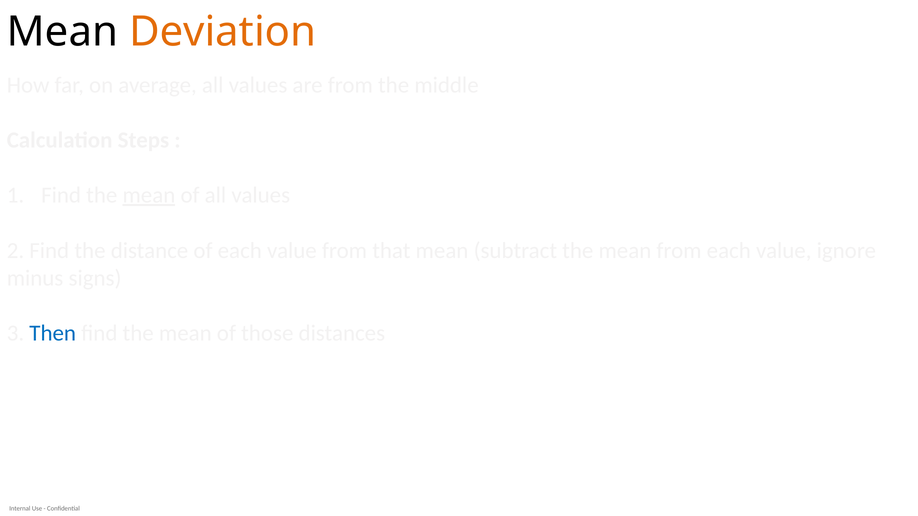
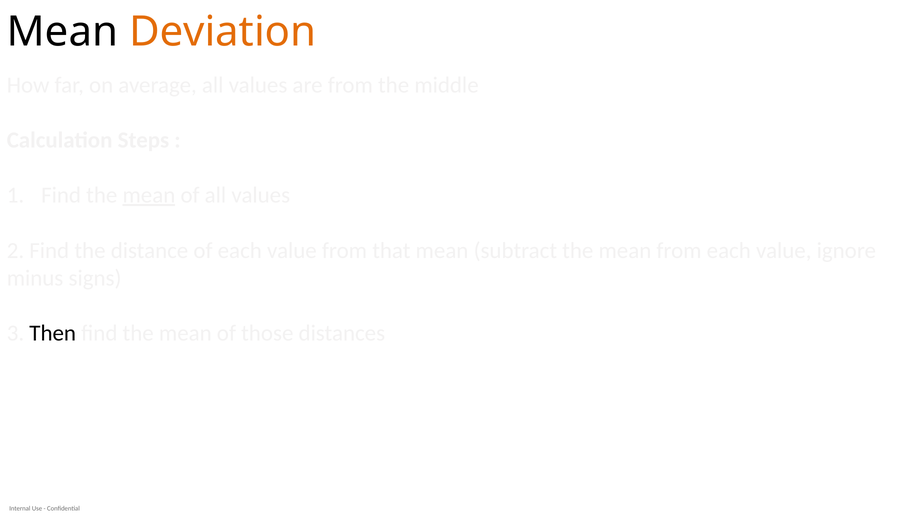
Then colour: blue -> black (53, 333)
